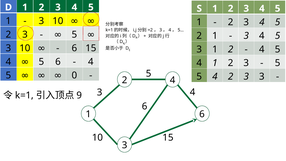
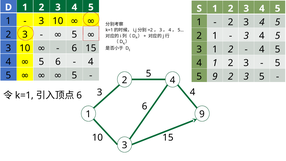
0: 0 -> 5 (74, 75)
4: 4 -> 9 (215, 77)
3: 3 -> 5 (262, 77)
9: 9 -> 6 (79, 95)
1 6: 6 -> 9 (202, 114)
